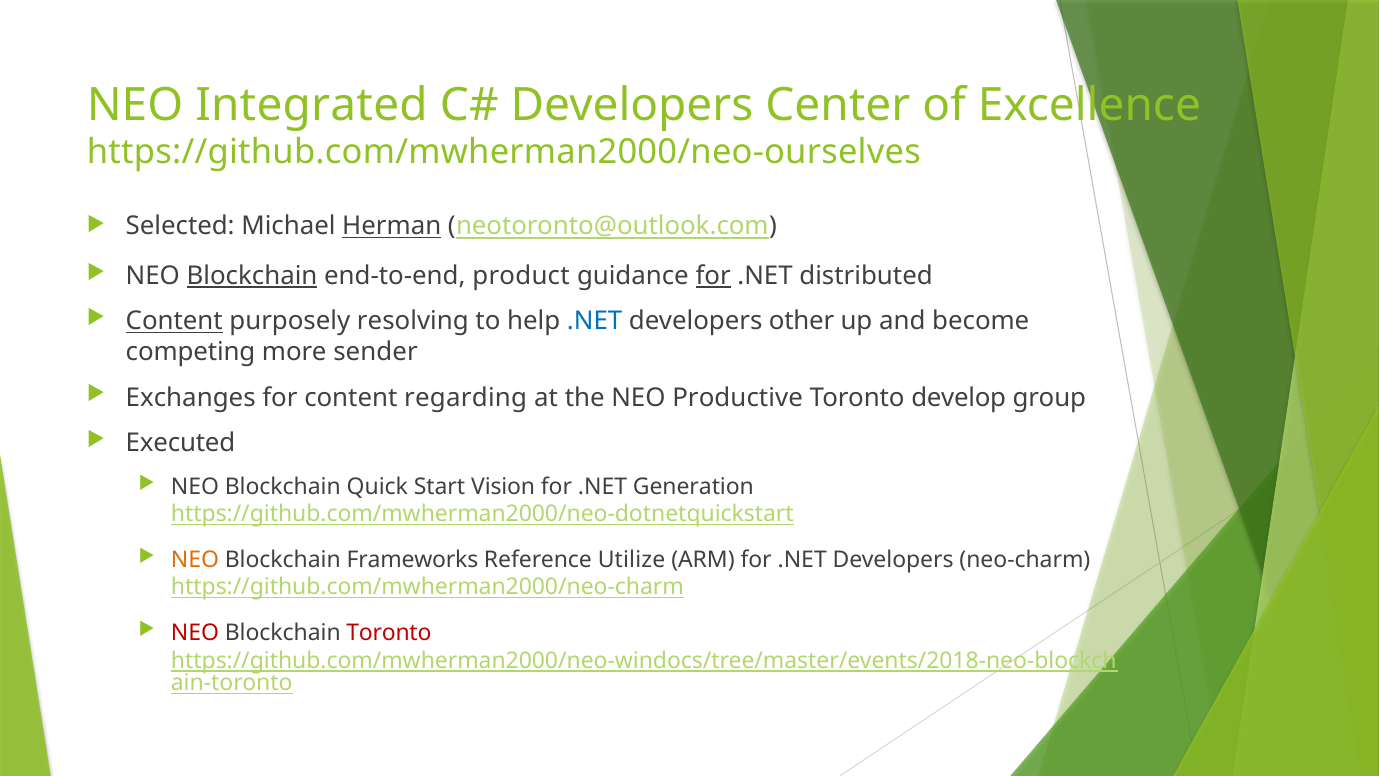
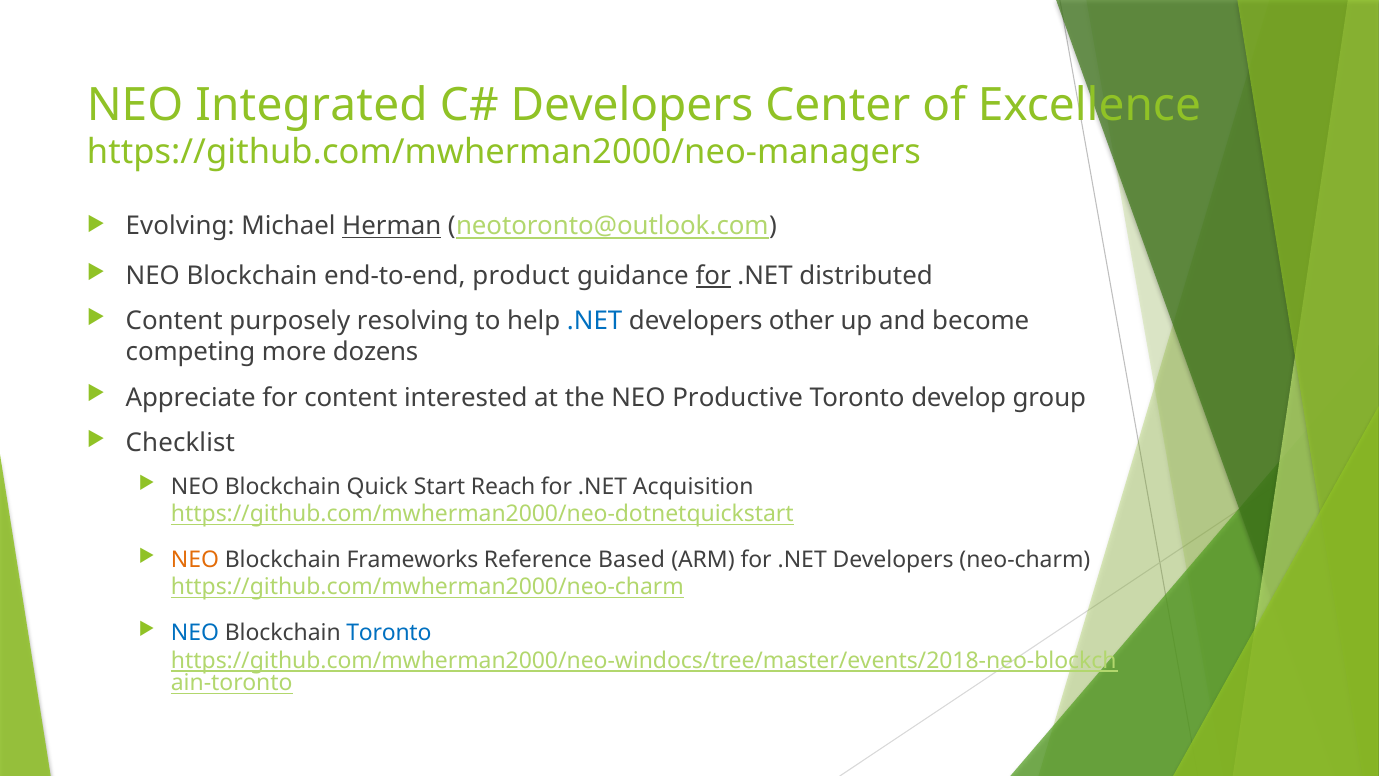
https://github.com/mwherman2000/neo-ourselves: https://github.com/mwherman2000/neo-ourselves -> https://github.com/mwherman2000/neo-managers (504, 152)
Selected: Selected -> Evolving (180, 226)
Blockchain underline: present -> none (252, 276)
Content underline: present -> none (174, 321)
sender: sender -> dozens (376, 352)
Exchanges: Exchanges -> Appreciate (191, 398)
regarding: regarding -> interested (466, 398)
Executed: Executed -> Checklist (180, 443)
Vision: Vision -> Reach (503, 486)
Generation: Generation -> Acquisition (693, 486)
Utilize: Utilize -> Based (631, 560)
NEO colour: red -> blue (195, 633)
Toronto colour: red -> blue (389, 633)
